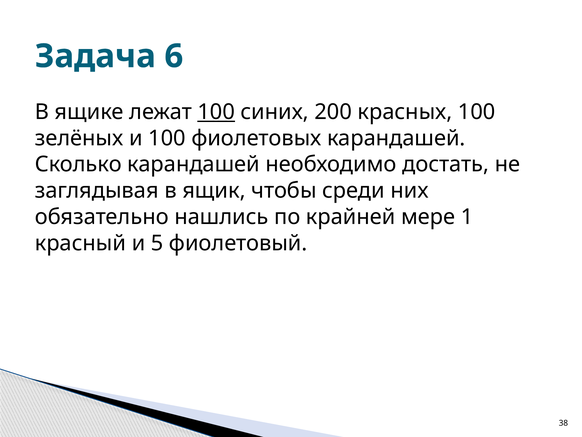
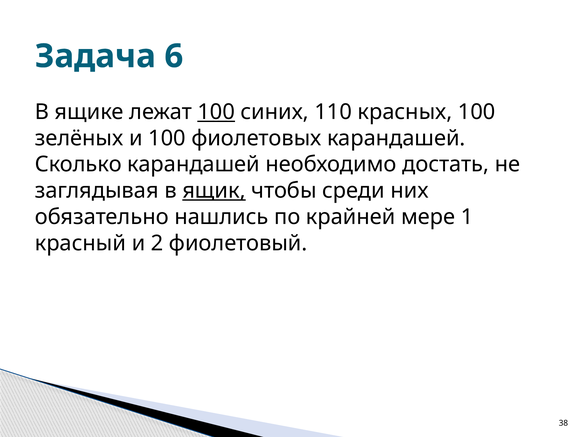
200: 200 -> 110 (333, 112)
ящик underline: none -> present (214, 190)
5: 5 -> 2 (157, 243)
